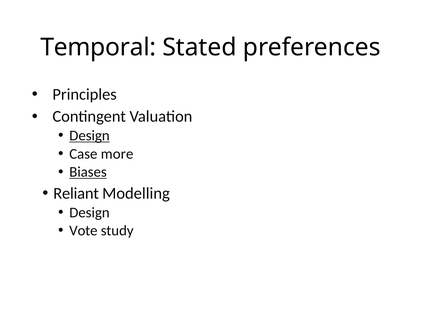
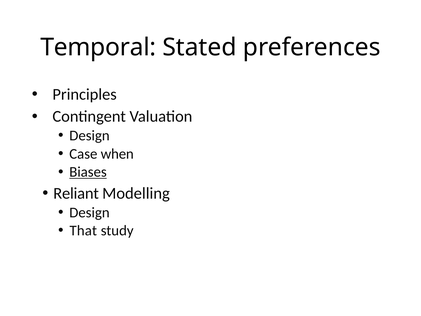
Design underline: present -> none (89, 136)
more: more -> when (117, 154)
Vote: Vote -> That (83, 230)
